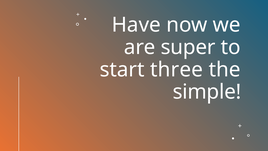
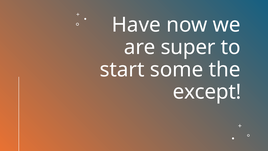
three: three -> some (177, 69)
simple: simple -> except (207, 92)
